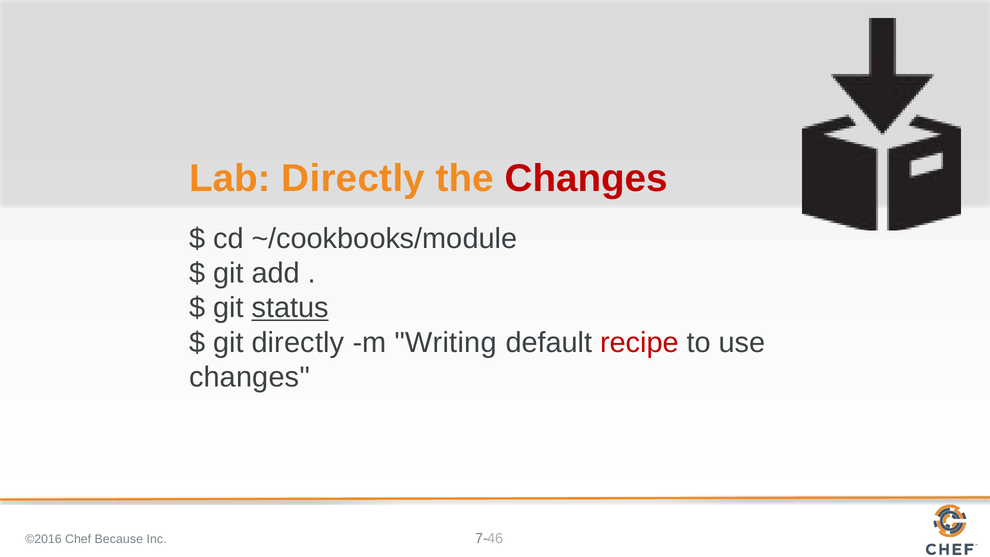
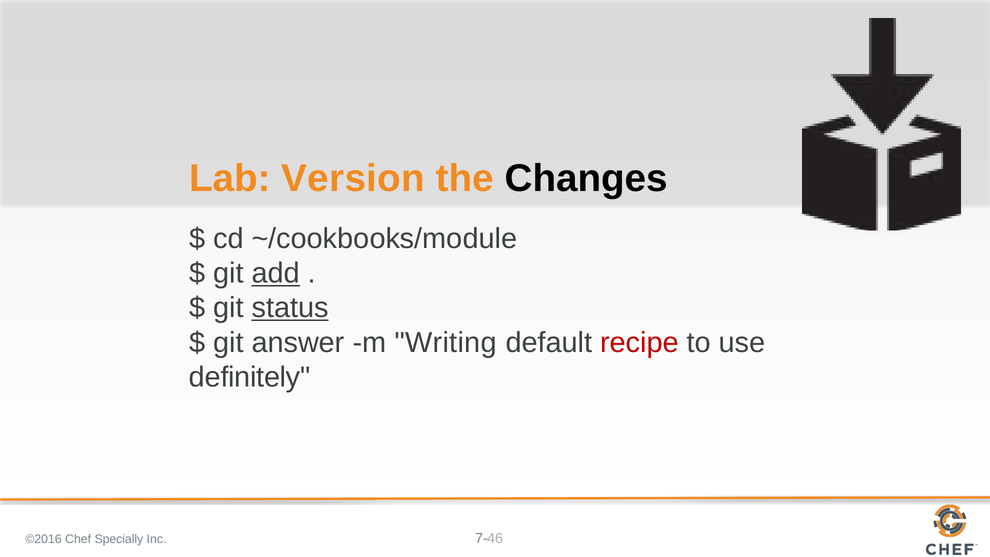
Lab Directly: Directly -> Version (353, 178)
Changes colour: red -> black (586, 178)
add underline: none -> present (276, 273)
git directly: directly -> answer (298, 342)
changes: changes -> definitely (250, 377)
Because: Because -> Specially (119, 539)
